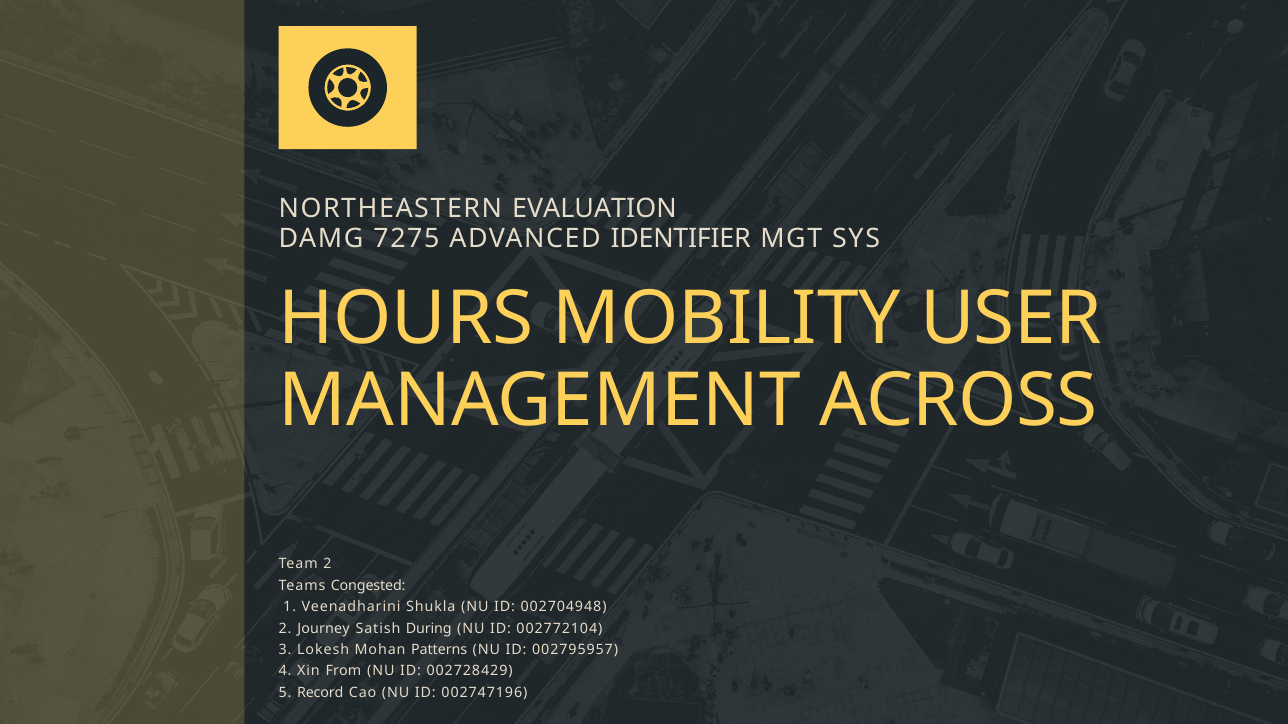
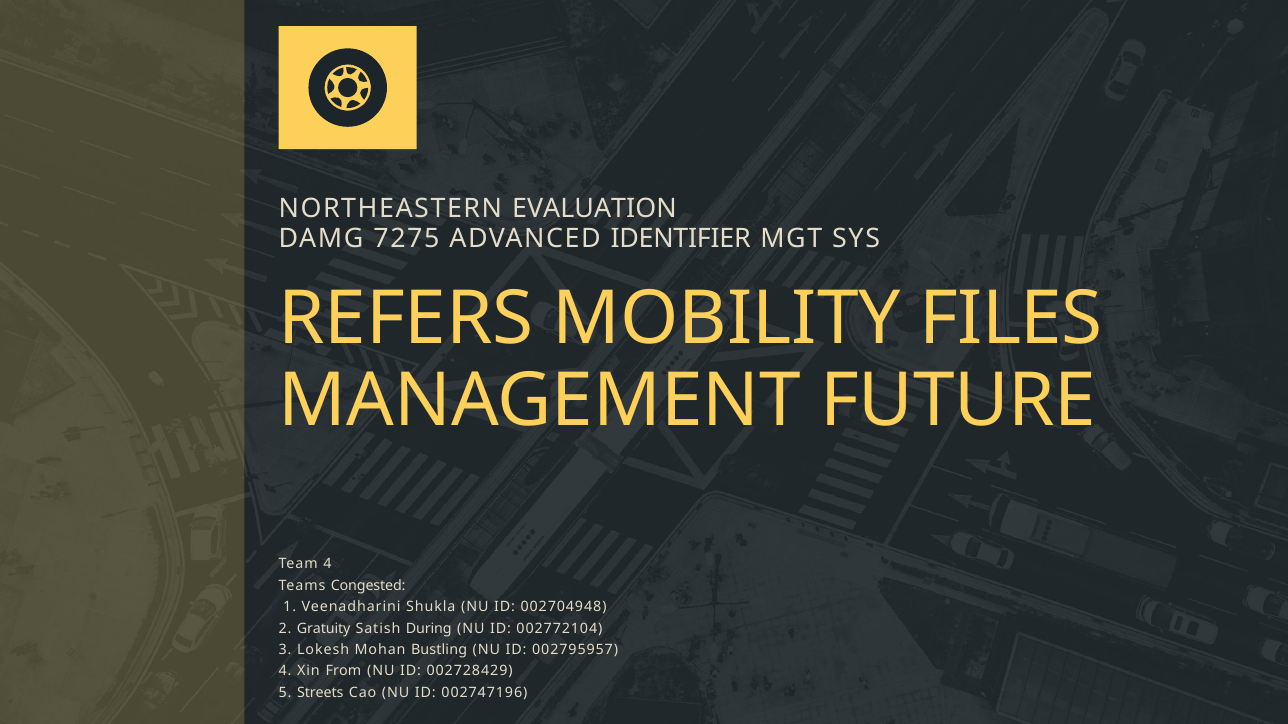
HOURS: HOURS -> REFERS (406, 319)
USER: USER -> FILES (1011, 319)
ACROSS: ACROSS -> FUTURE (958, 401)
Team 2: 2 -> 4 (327, 564)
Journey: Journey -> Gratuity (324, 629)
Patterns: Patterns -> Bustling (439, 650)
Record: Record -> Streets (320, 693)
